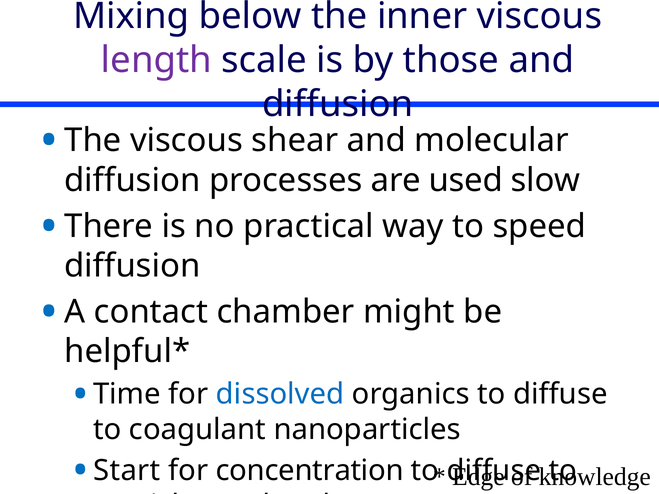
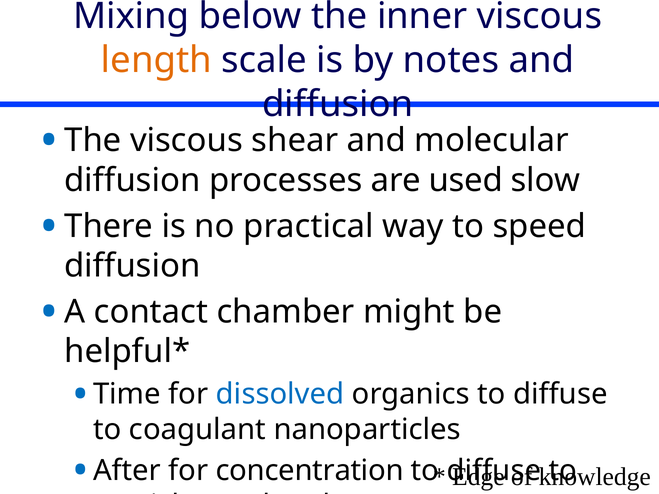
length colour: purple -> orange (156, 60)
those: those -> notes (451, 60)
Start: Start -> After (127, 471)
